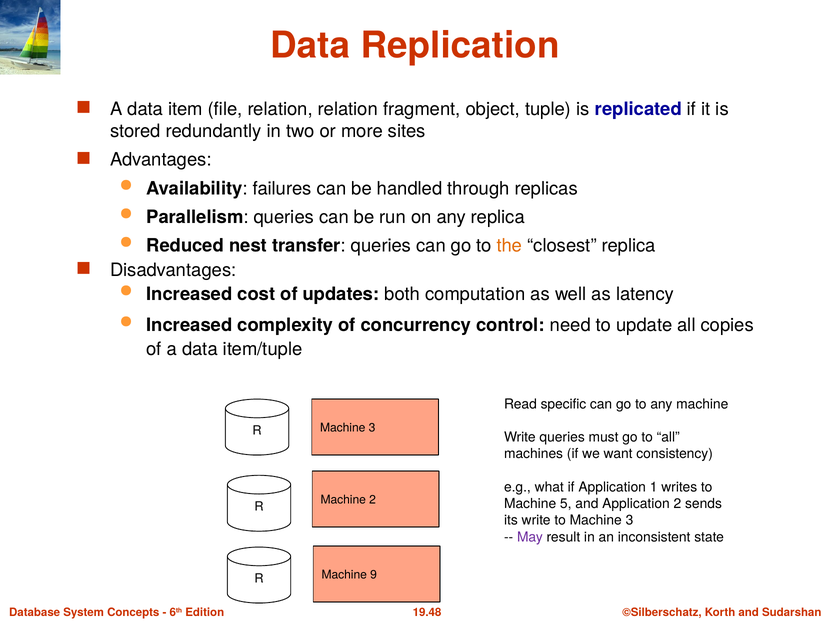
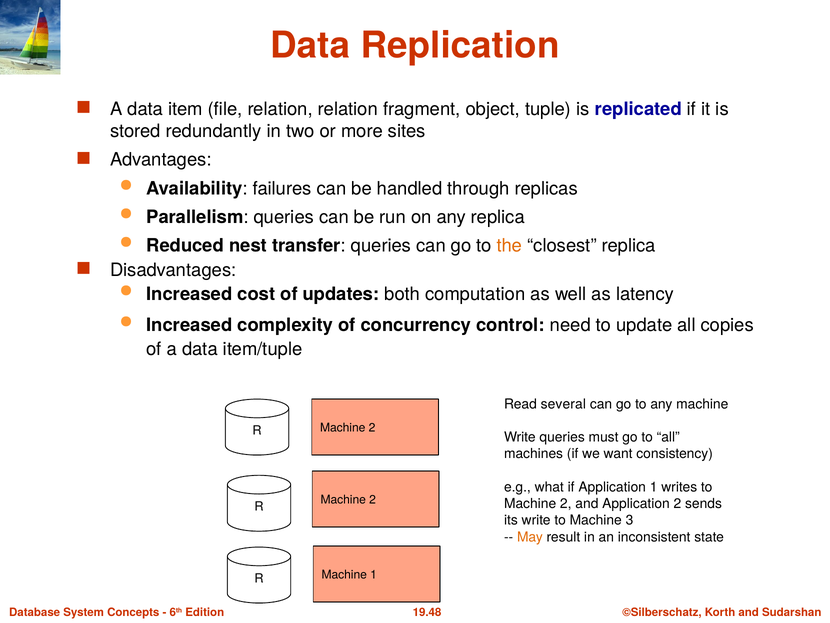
specific: specific -> several (563, 404)
R Machine 3: 3 -> 2 (372, 428)
5: 5 -> 2 (566, 503)
May colour: purple -> orange (530, 537)
Machine 9: 9 -> 1 (374, 574)
